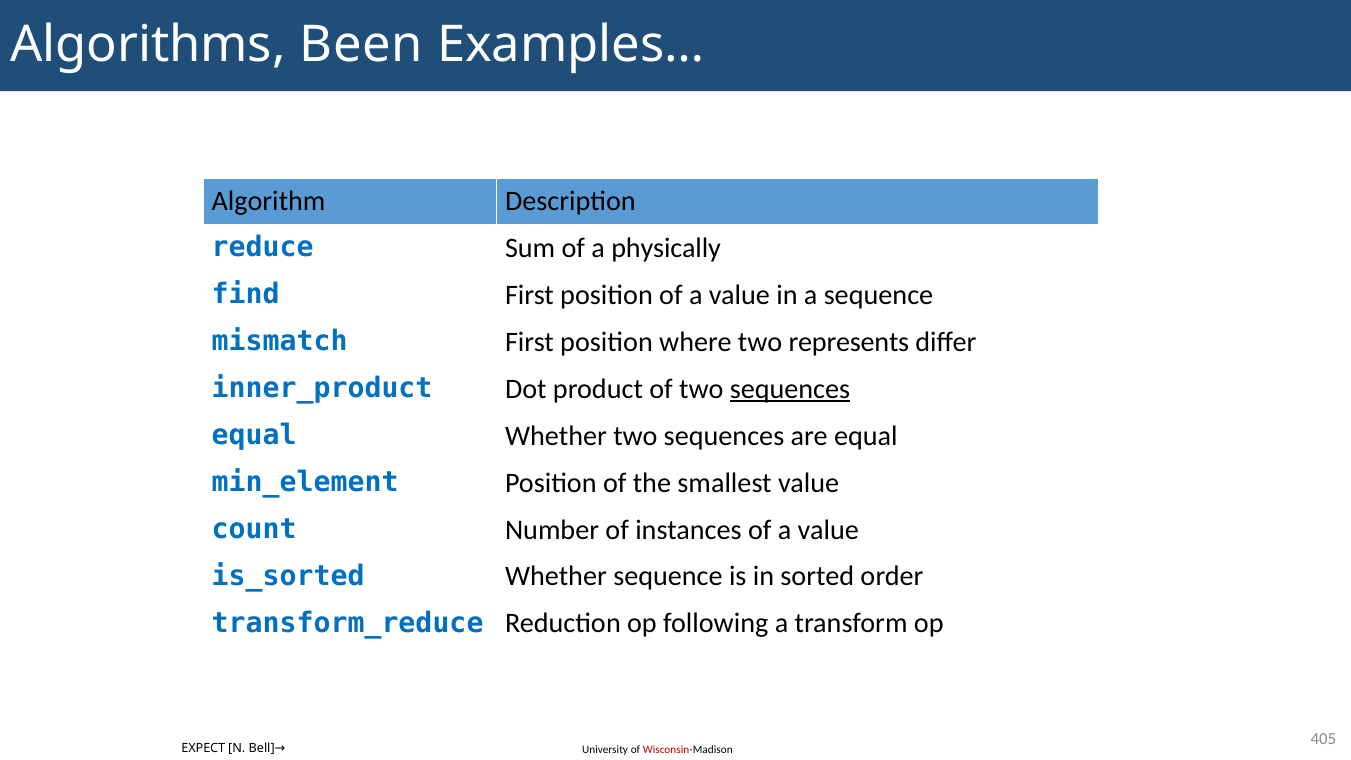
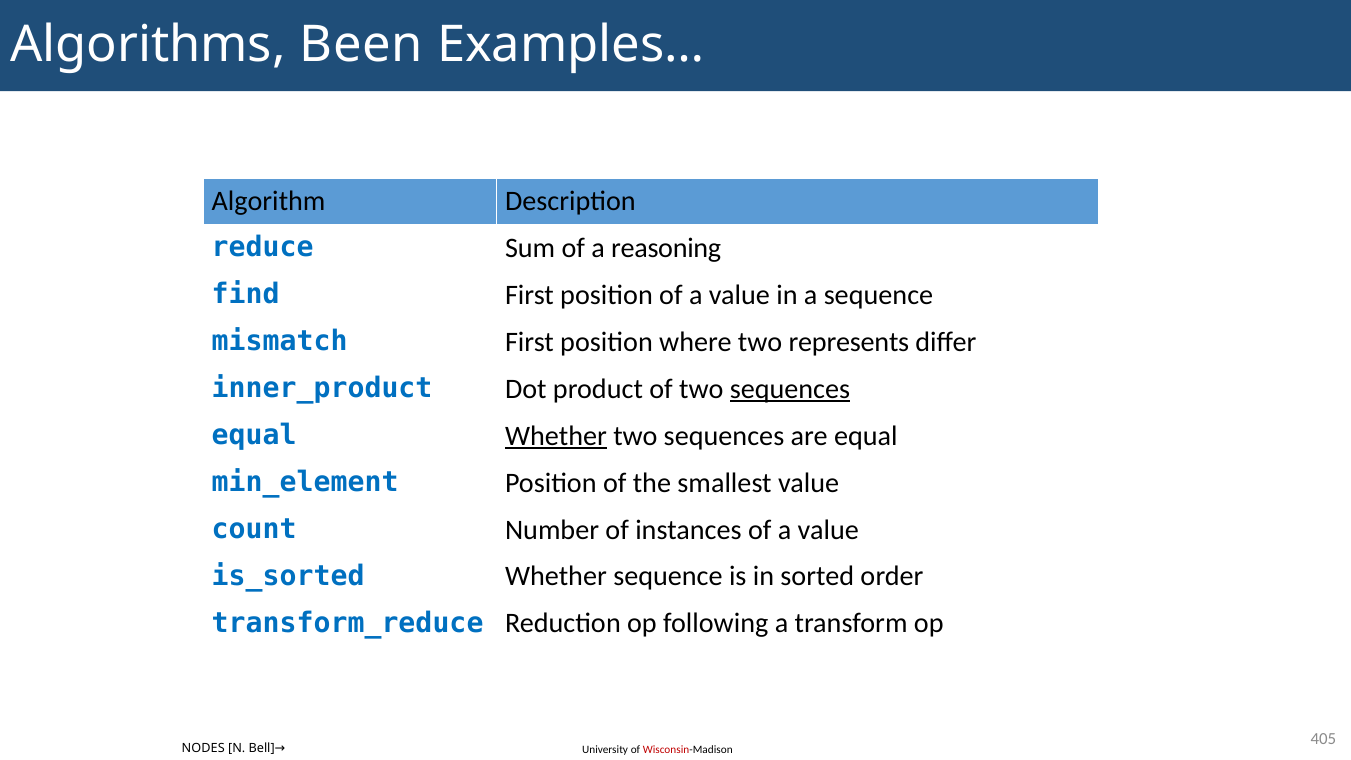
physically: physically -> reasoning (666, 248)
Whether underline: none -> present (556, 436)
EXPECT: EXPECT -> NODES (203, 748)
